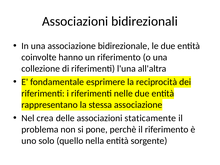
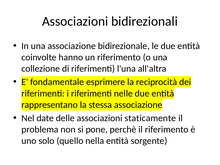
crea: crea -> date (45, 118)
